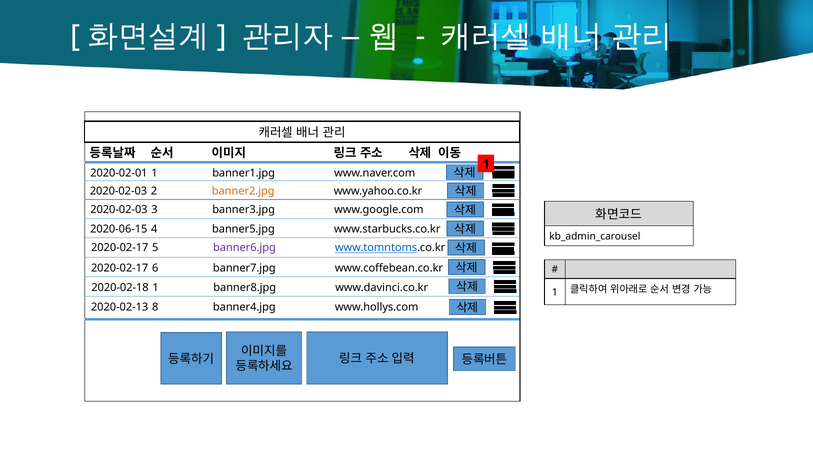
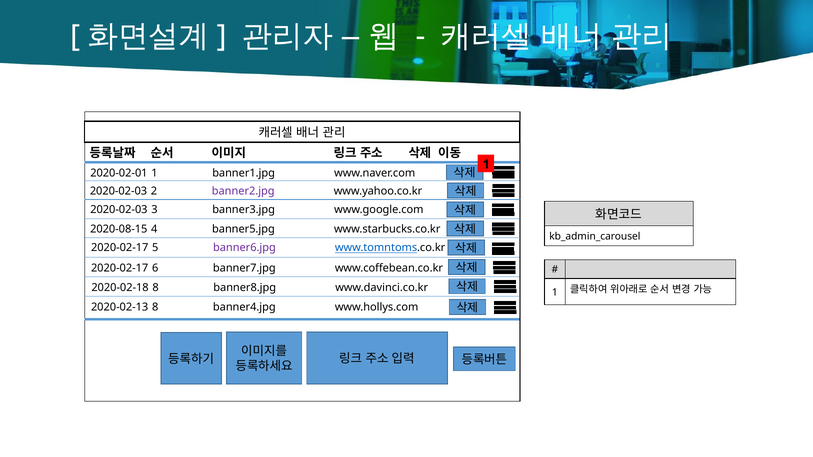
banner2.jpg colour: orange -> purple (243, 191)
2020-06-15: 2020-06-15 -> 2020-08-15 (119, 229)
2020-02-18 1: 1 -> 8 (156, 288)
